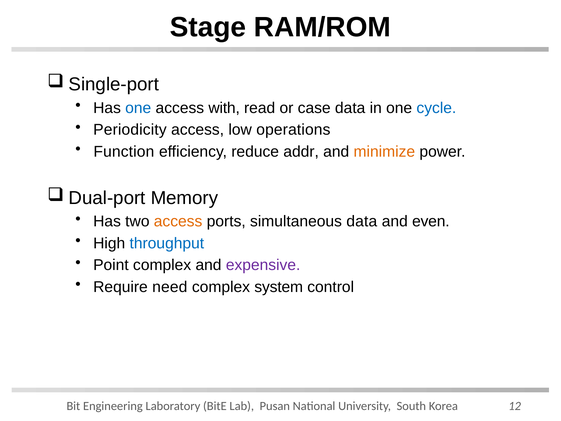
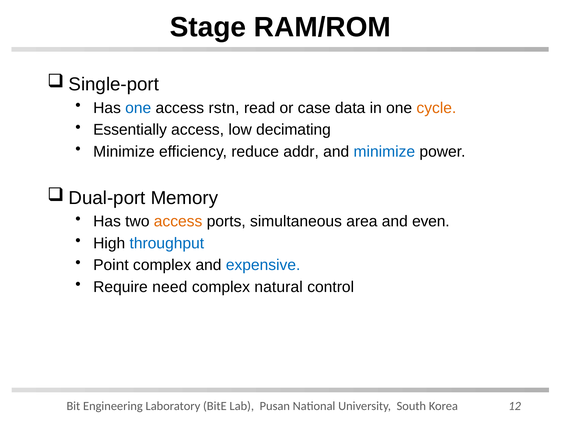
with: with -> rstn (224, 108)
cycle colour: blue -> orange (436, 108)
Periodicity: Periodicity -> Essentially (130, 130)
operations: operations -> decimating (293, 130)
Function: Function -> Minimize (124, 151)
minimize colour: orange -> blue (384, 151)
simultaneous data: data -> area (362, 221)
expensive colour: purple -> blue (263, 265)
system: system -> natural (279, 287)
